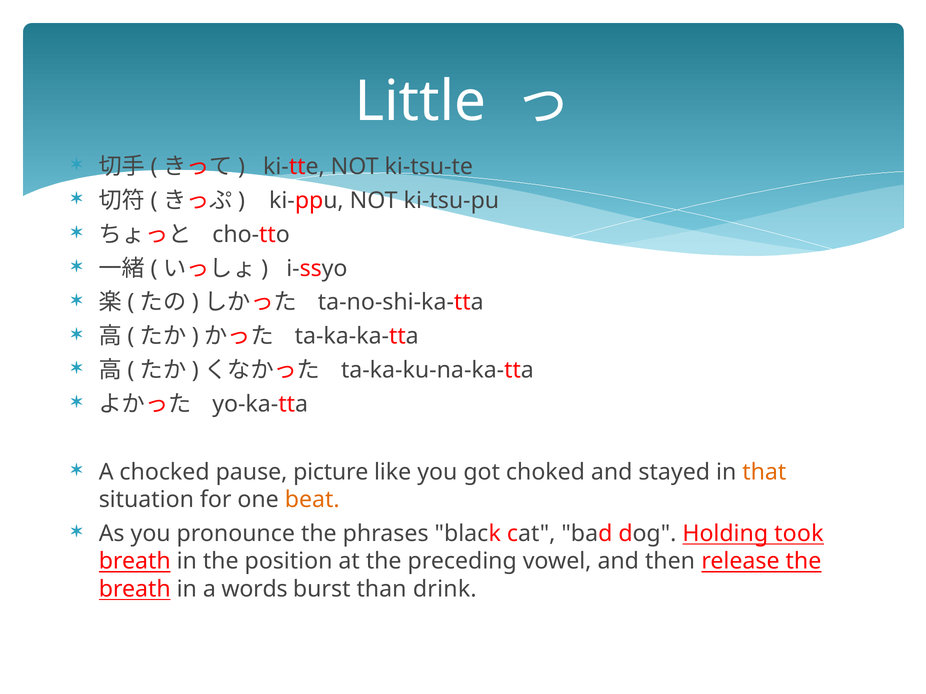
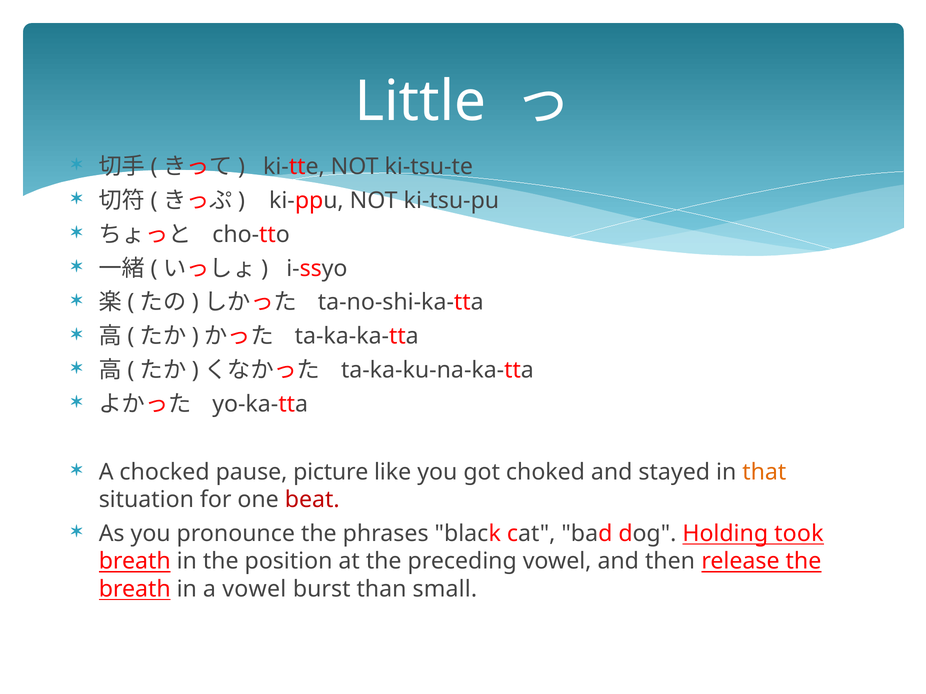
beat colour: orange -> red (312, 500)
a words: words -> vowel (254, 590)
drink: drink -> small (445, 590)
